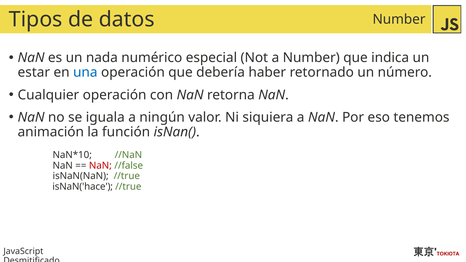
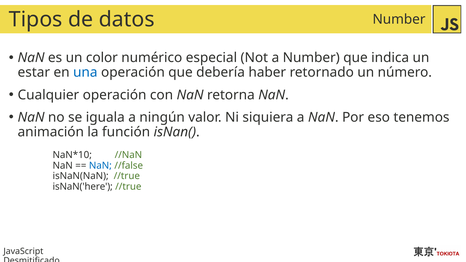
nada: nada -> color (102, 58)
NaN colour: red -> blue (100, 166)
isNaN('hace: isNaN('hace -> isNaN('here (83, 187)
